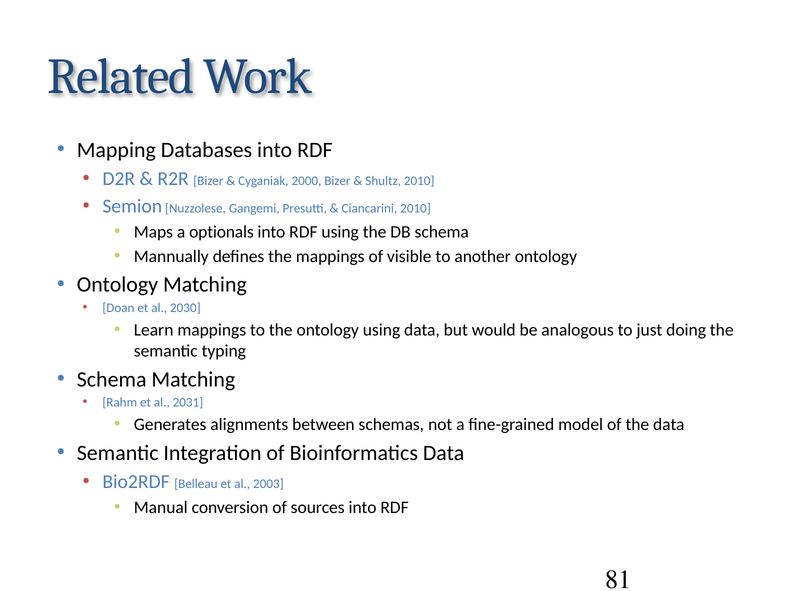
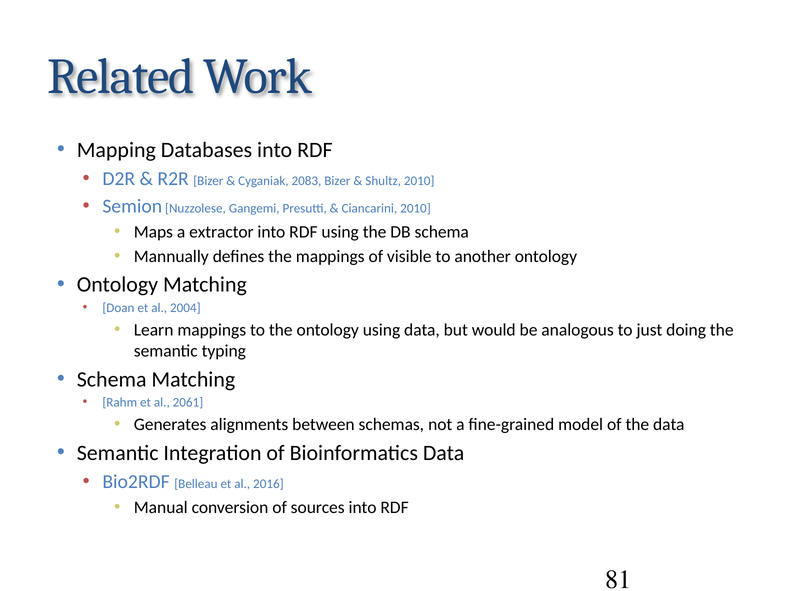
2000: 2000 -> 2083 (306, 181)
optionals: optionals -> extractor (221, 232)
2030: 2030 -> 2004 (185, 308)
2031: 2031 -> 2061 (188, 402)
2003: 2003 -> 2016 (268, 484)
